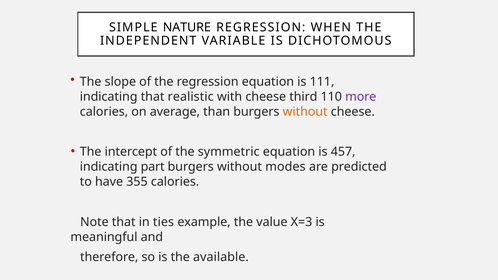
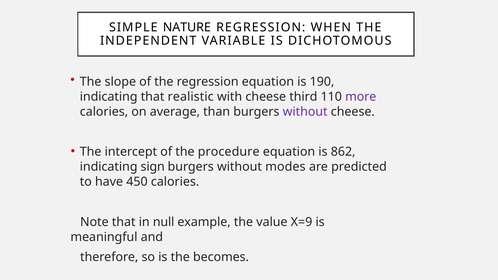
111: 111 -> 190 (322, 82)
without colour: orange -> purple (305, 112)
symmetric: symmetric -> procedure (229, 152)
457: 457 -> 862 (343, 152)
part: part -> sign (153, 167)
355: 355 -> 450 (137, 182)
ties: ties -> null (164, 222)
X=3: X=3 -> X=9 (302, 222)
available: available -> becomes (221, 257)
